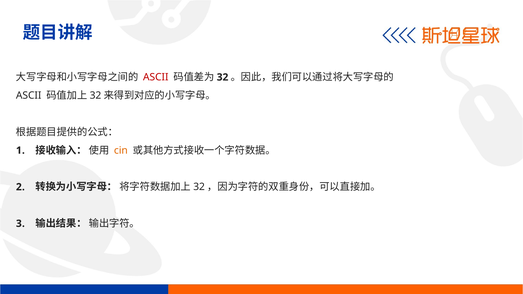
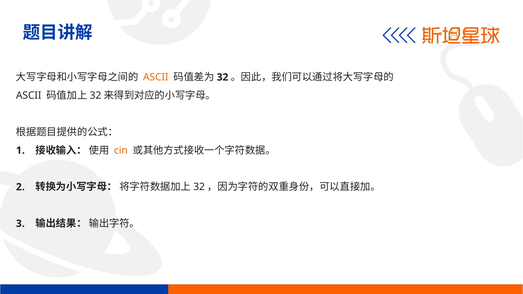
ASCII colour: red -> orange (156, 77)
